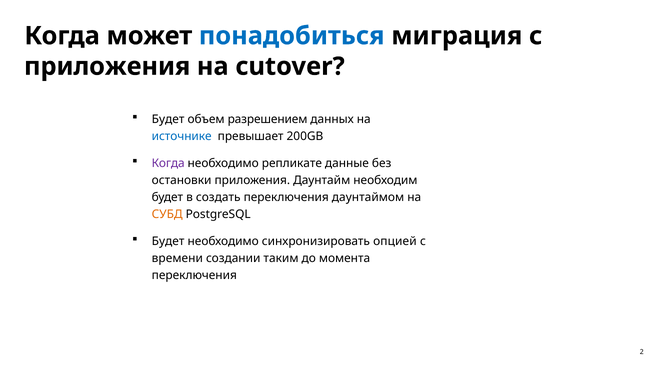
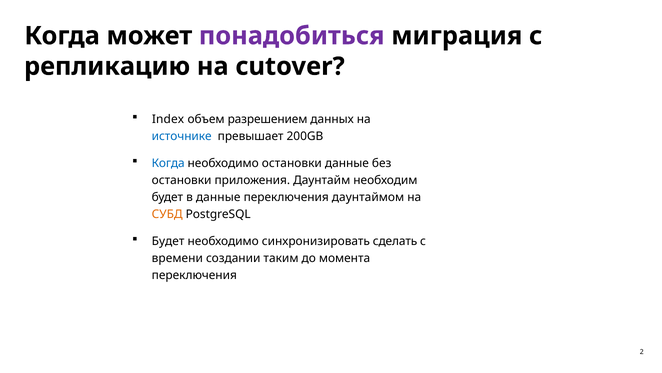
понадобиться colour: blue -> purple (292, 36)
приложения: приложения -> репликацию (107, 66)
Будет: Будет -> Index (168, 119)
Когда colour: purple -> blue (168, 163)
необходимо репликате: репликате -> остановки (292, 163)
в создать: создать -> данные (218, 197)
опцией: опцией -> сделать (395, 242)
